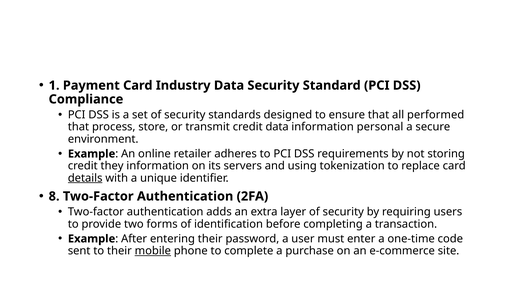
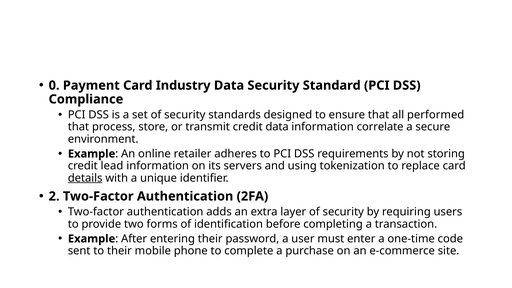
1: 1 -> 0 (54, 85)
personal: personal -> correlate (380, 127)
they: they -> lead (112, 166)
8: 8 -> 2 (54, 196)
mobile underline: present -> none (153, 251)
